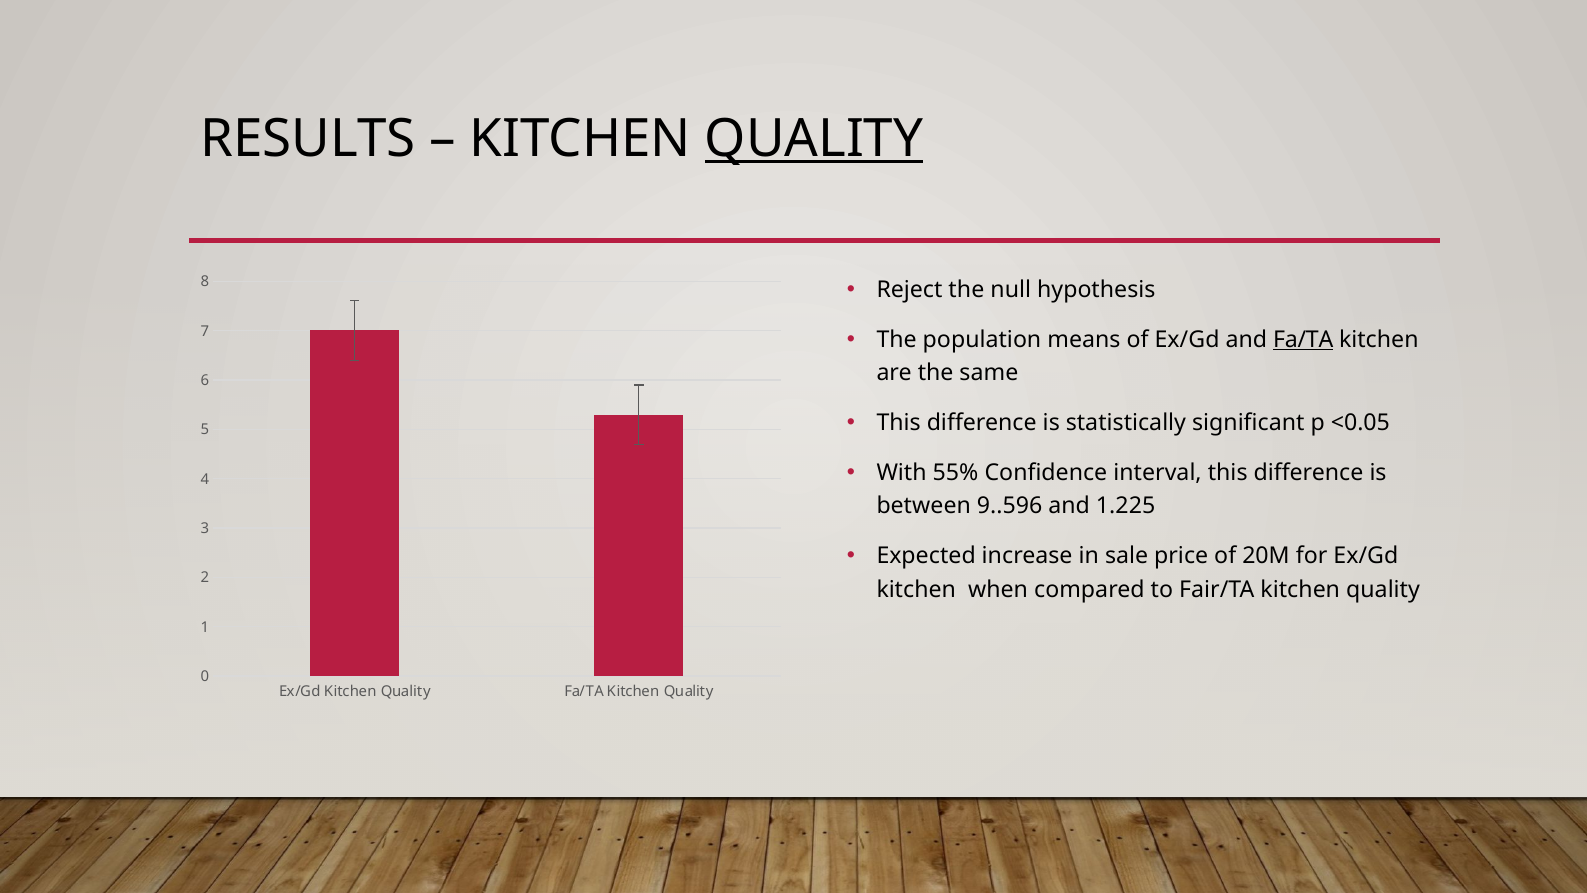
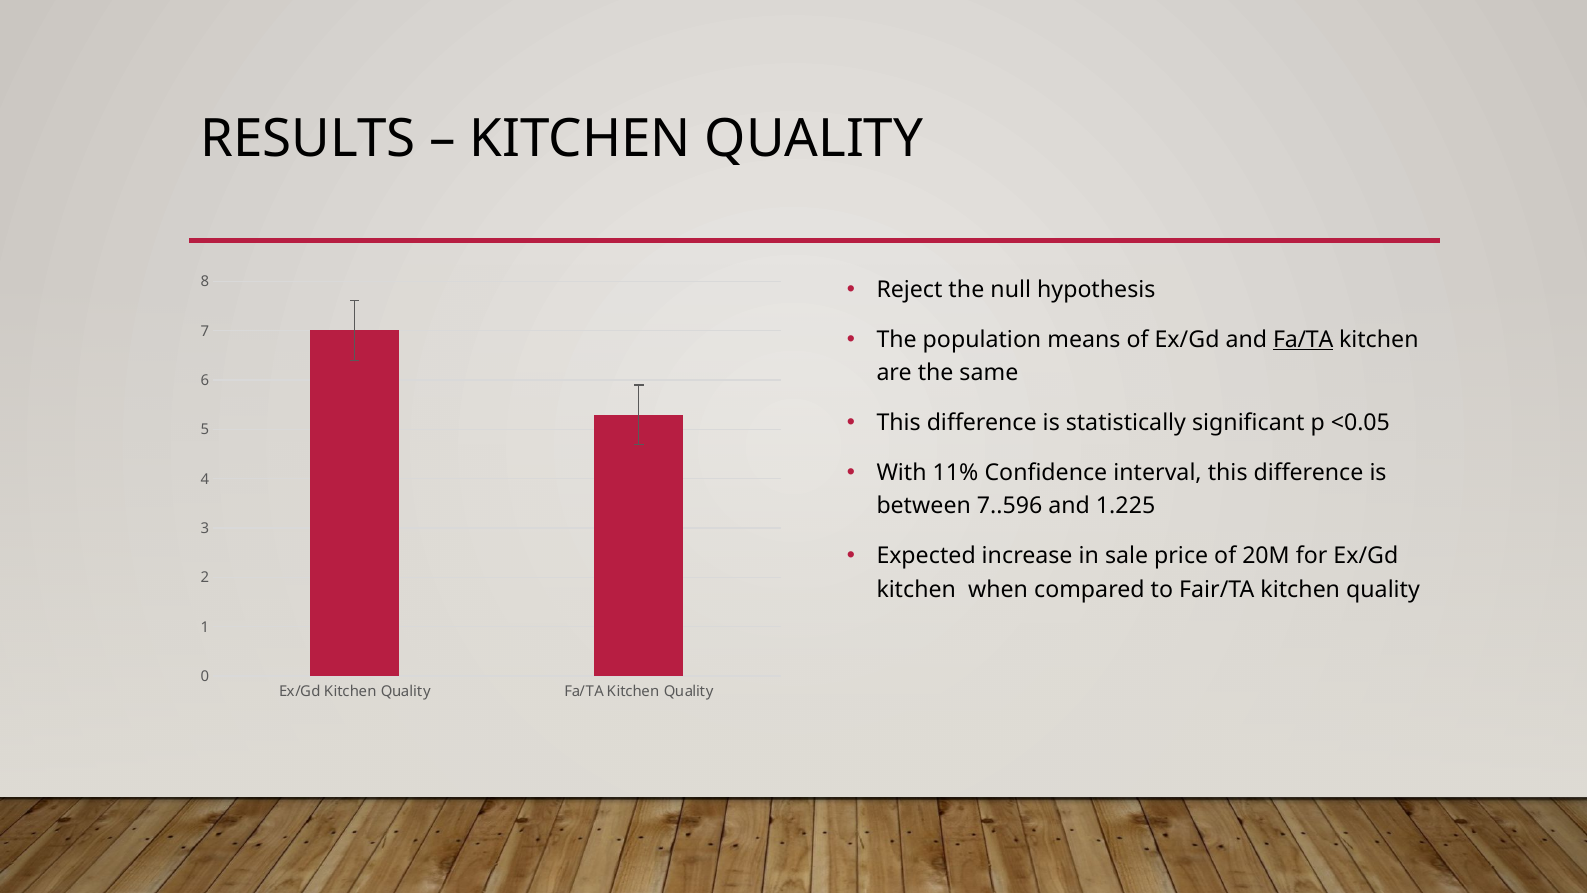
QUALITY underline: present -> none (814, 139)
55%: 55% -> 11% (956, 473)
9..596: 9..596 -> 7..596 (1010, 506)
